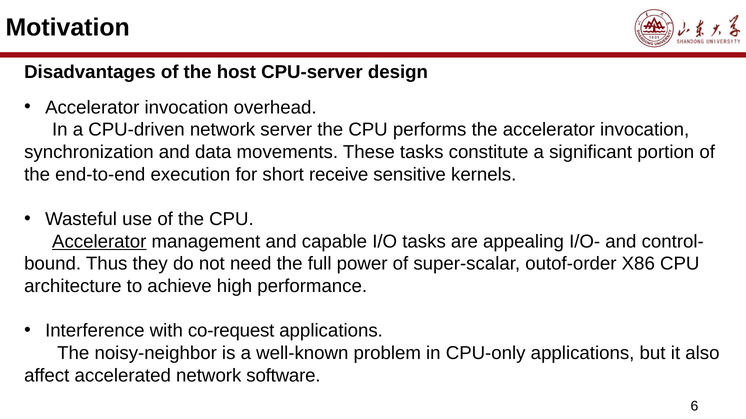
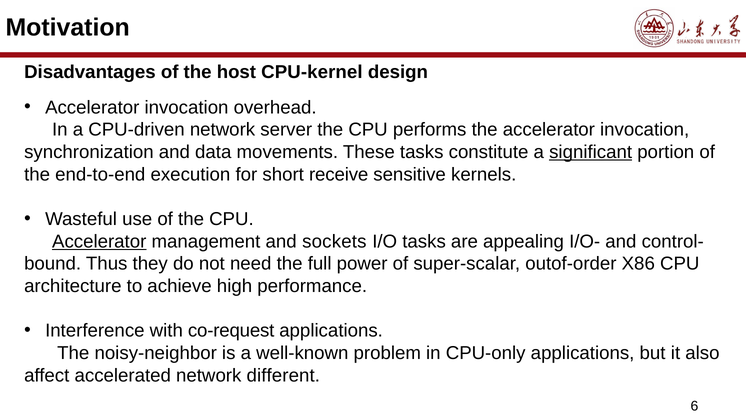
CPU-server: CPU-server -> CPU-kernel (312, 72)
significant underline: none -> present (591, 152)
capable: capable -> sockets (334, 242)
software: software -> different (283, 376)
